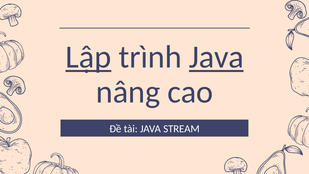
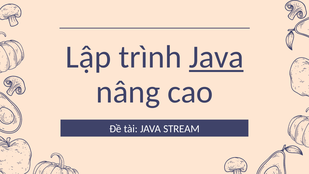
Lập underline: present -> none (88, 57)
